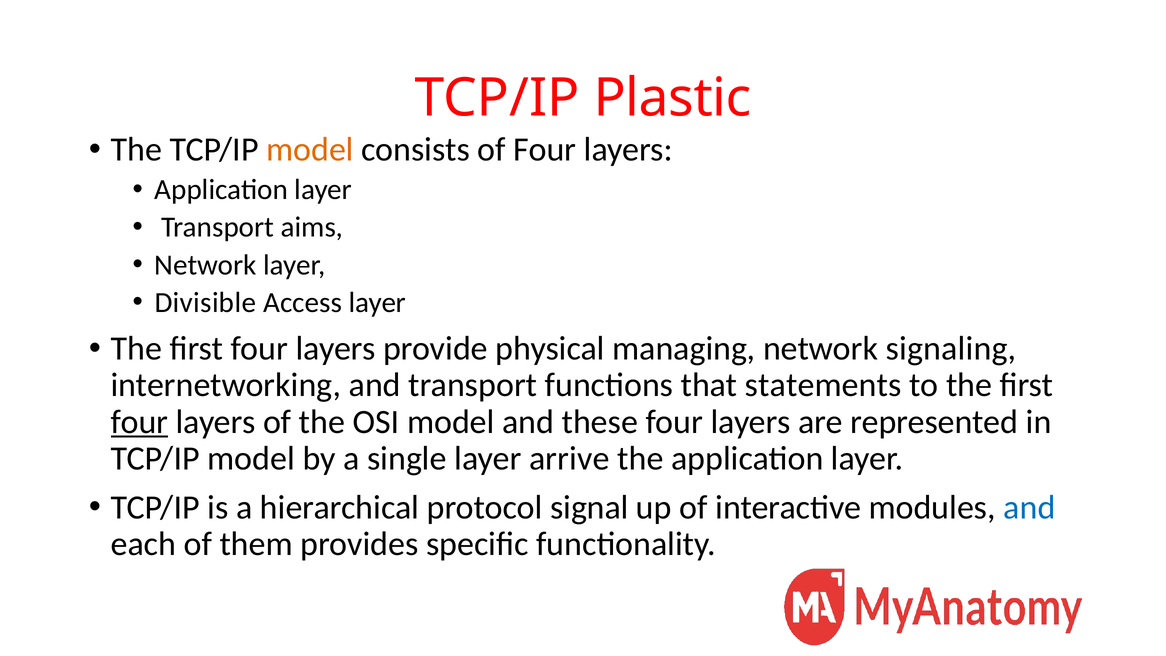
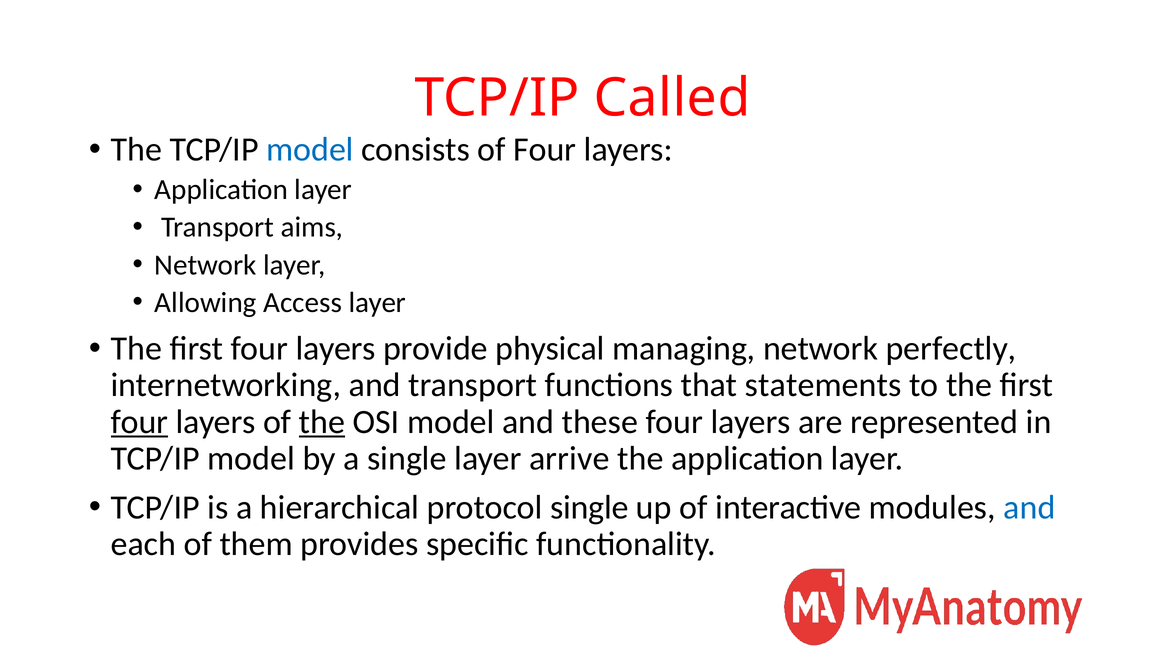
Plastic: Plastic -> Called (672, 98)
model colour: orange -> blue (310, 150)
Divisible: Divisible -> Allowing (206, 302)
signaling: signaling -> perfectly (951, 349)
the underline: none -> present (322, 422)
protocol signal: signal -> single (589, 507)
